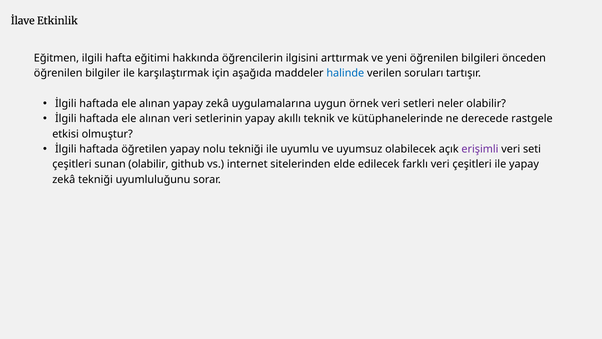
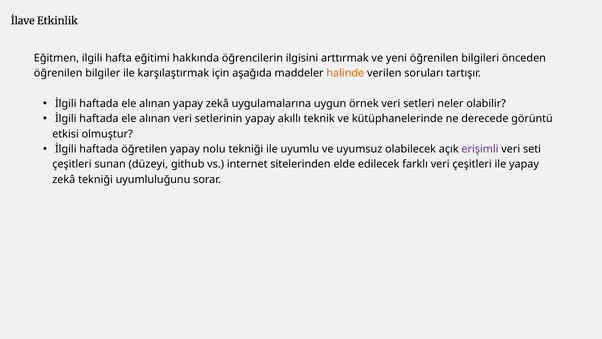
halinde colour: blue -> orange (345, 73)
rastgele: rastgele -> görüntü (532, 119)
sunan olabilir: olabilir -> düzeyi (148, 164)
